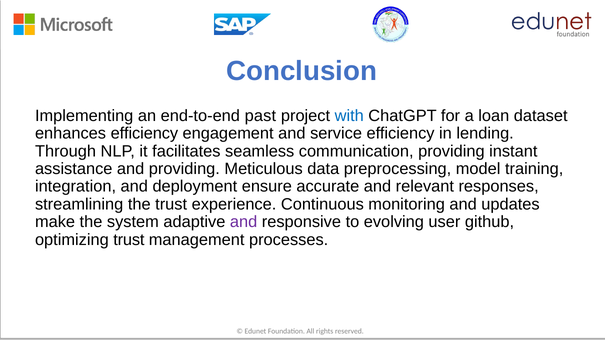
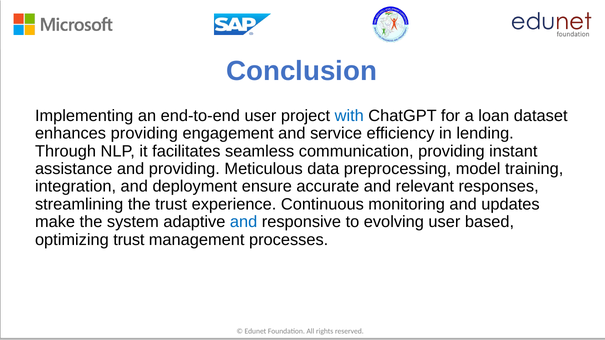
end-to-end past: past -> user (260, 116)
enhances efficiency: efficiency -> providing (144, 134)
and colour: purple -> blue (244, 222)
github: github -> based (490, 222)
